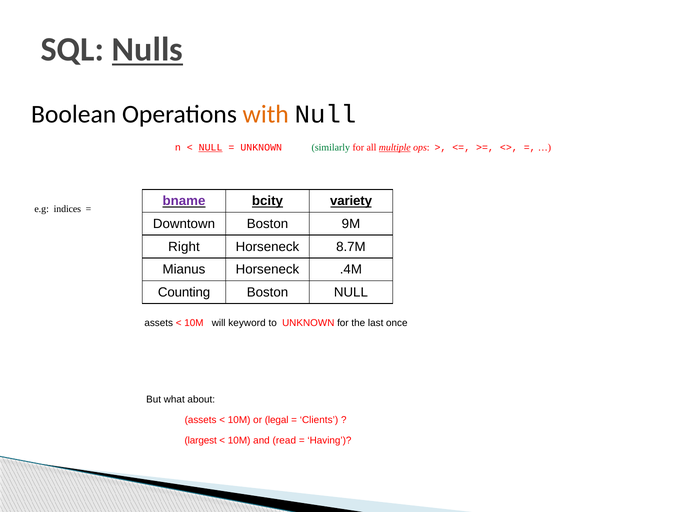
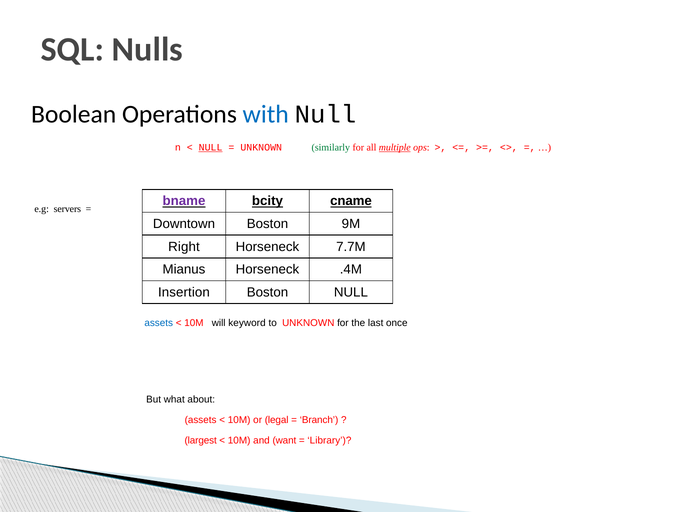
Nulls underline: present -> none (147, 50)
with colour: orange -> blue (266, 114)
variety: variety -> cname (351, 201)
indices: indices -> servers (67, 209)
8.7M: 8.7M -> 7.7M (351, 247)
Counting: Counting -> Insertion (184, 292)
assets colour: black -> blue (159, 323)
Clients: Clients -> Branch (319, 420)
read: read -> want (284, 441)
Having: Having -> Library (329, 441)
